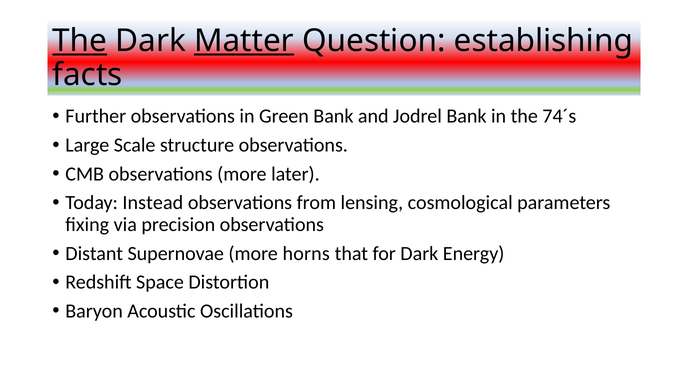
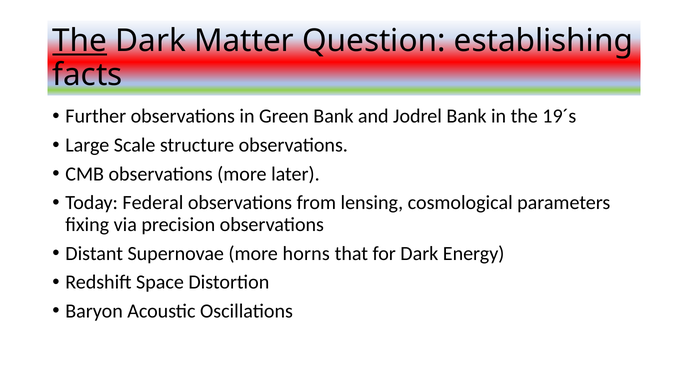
Matter underline: present -> none (244, 41)
74´s: 74´s -> 19´s (559, 116)
Instead: Instead -> Federal (153, 203)
